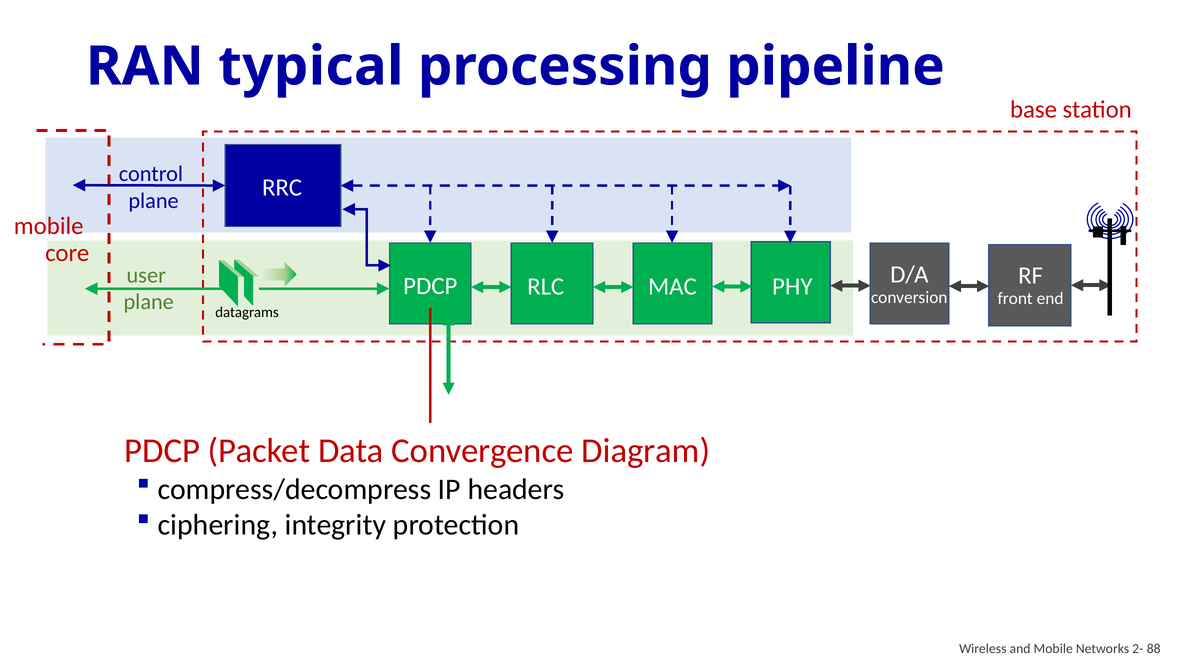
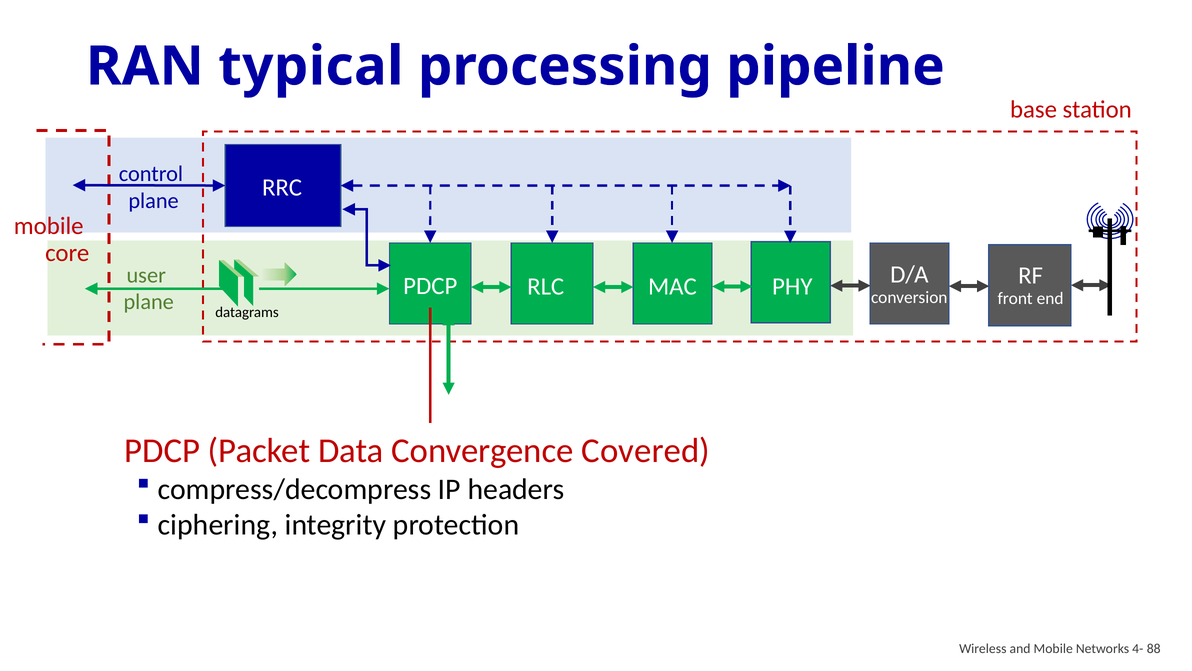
Diagram: Diagram -> Covered (646, 450)
2-: 2- -> 4- (1138, 648)
